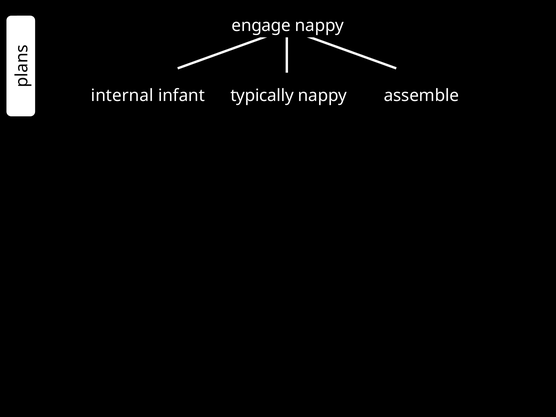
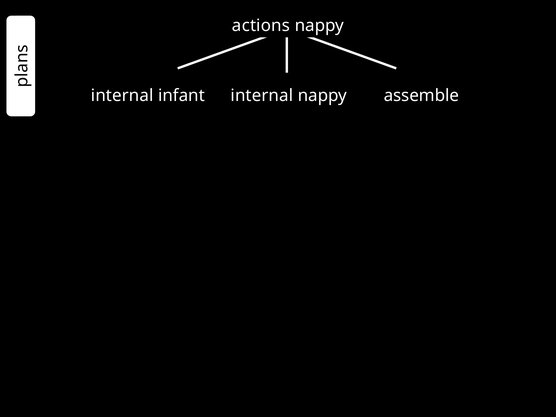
engage: engage -> actions (261, 26)
infant typically: typically -> internal (262, 96)
